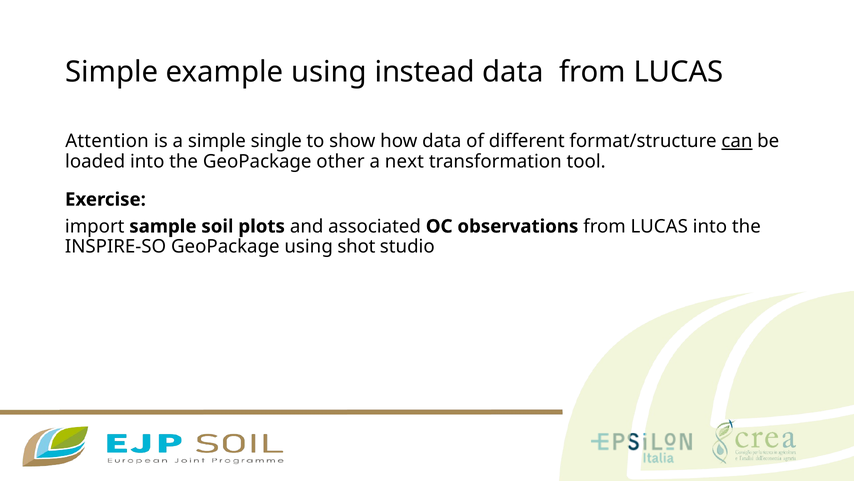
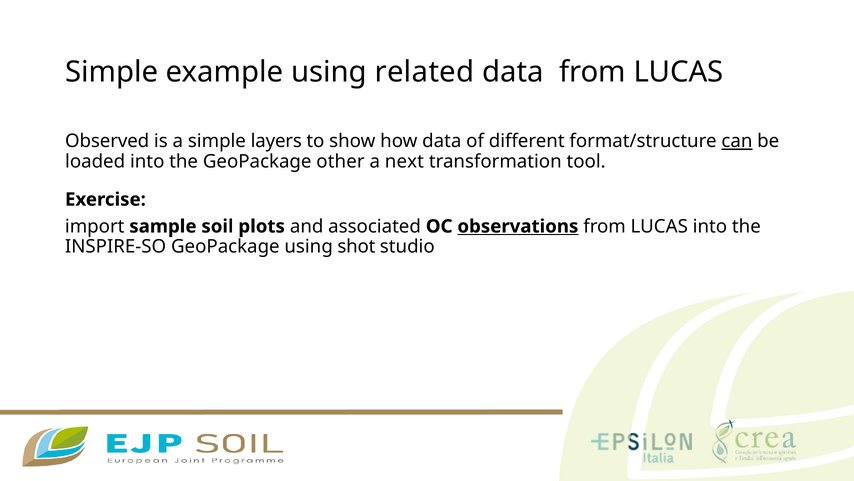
instead: instead -> related (425, 72)
Attention: Attention -> Observed (107, 141)
single: single -> layers (276, 141)
observations underline: none -> present (518, 226)
